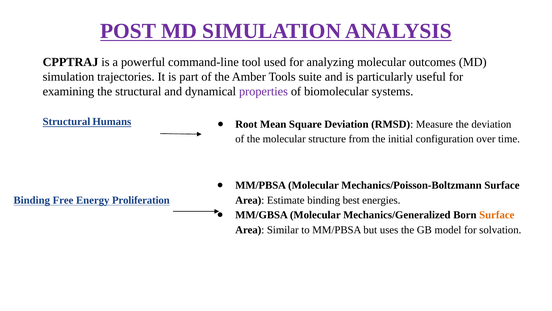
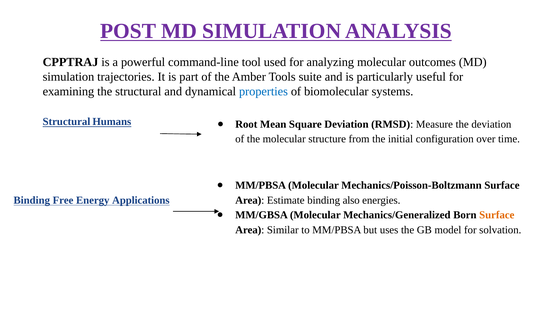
properties colour: purple -> blue (263, 91)
best: best -> also (351, 200)
Proliferation: Proliferation -> Applications (141, 200)
